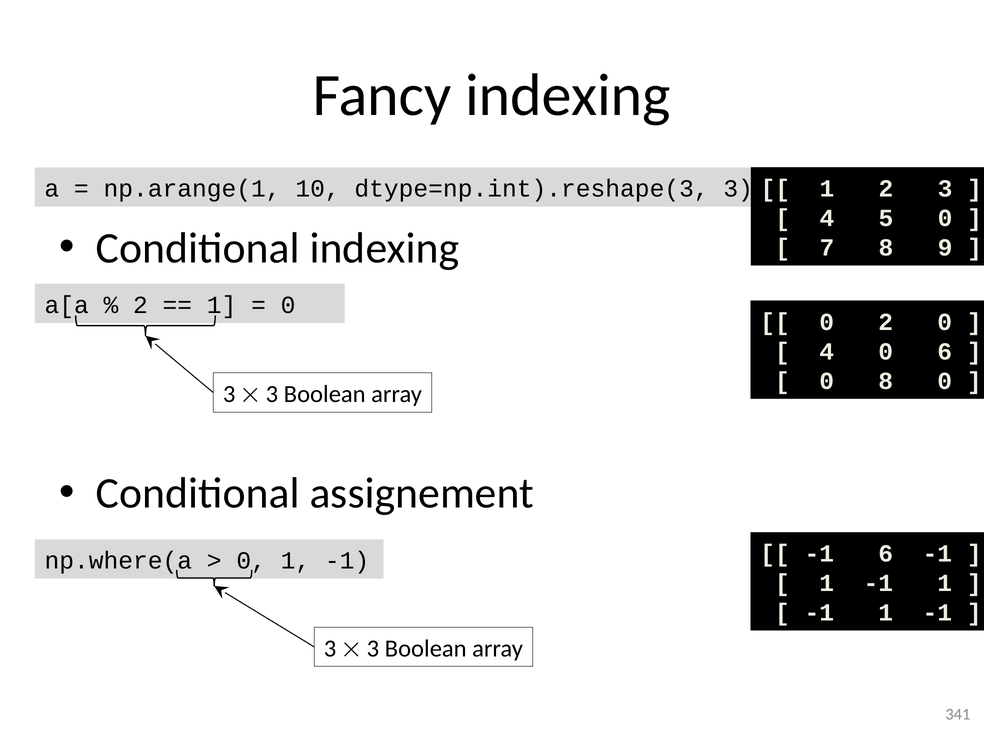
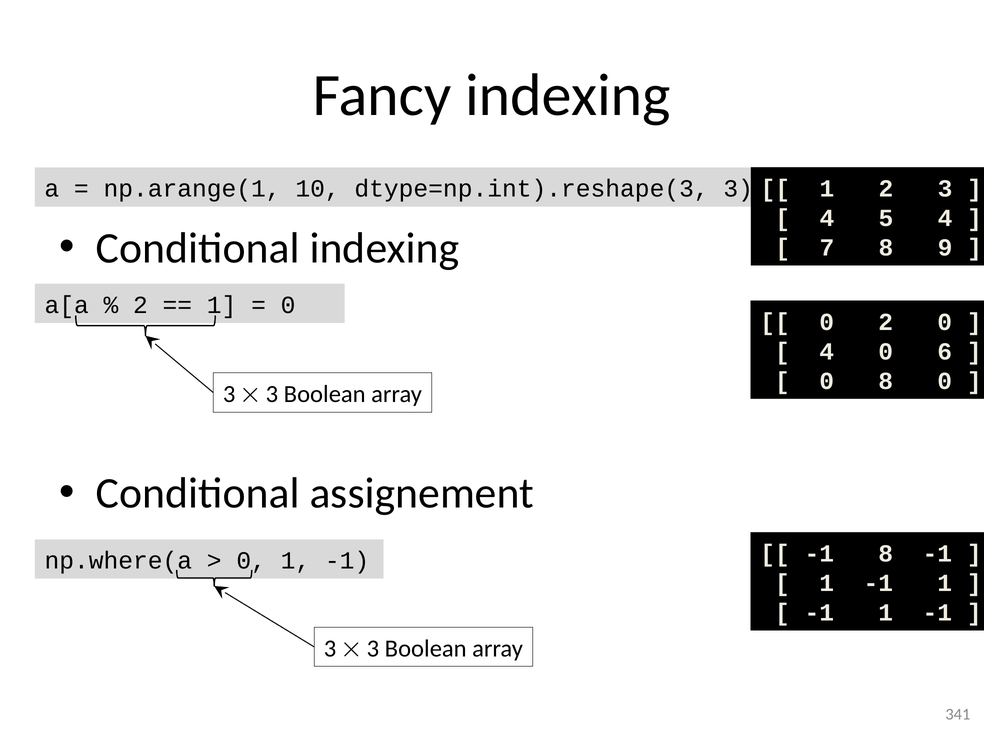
5 0: 0 -> 4 (945, 218)
-1 6: 6 -> 8 (886, 554)
